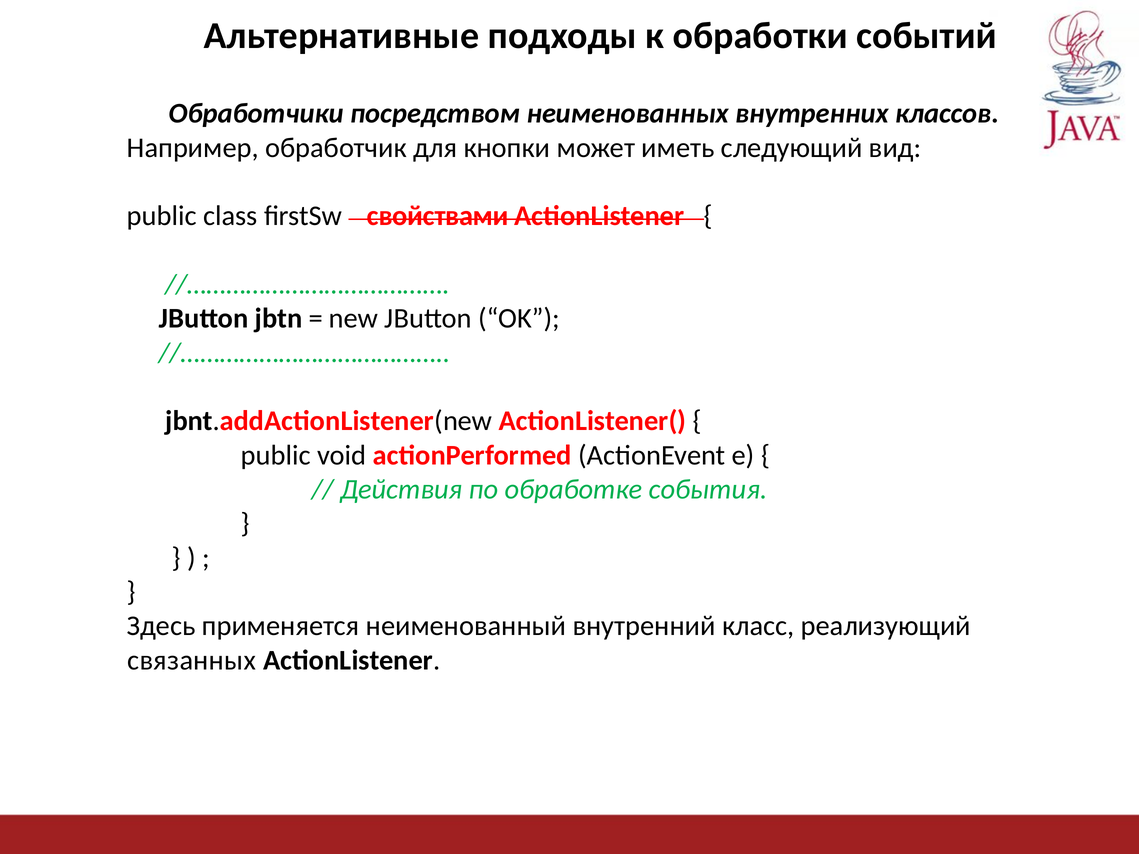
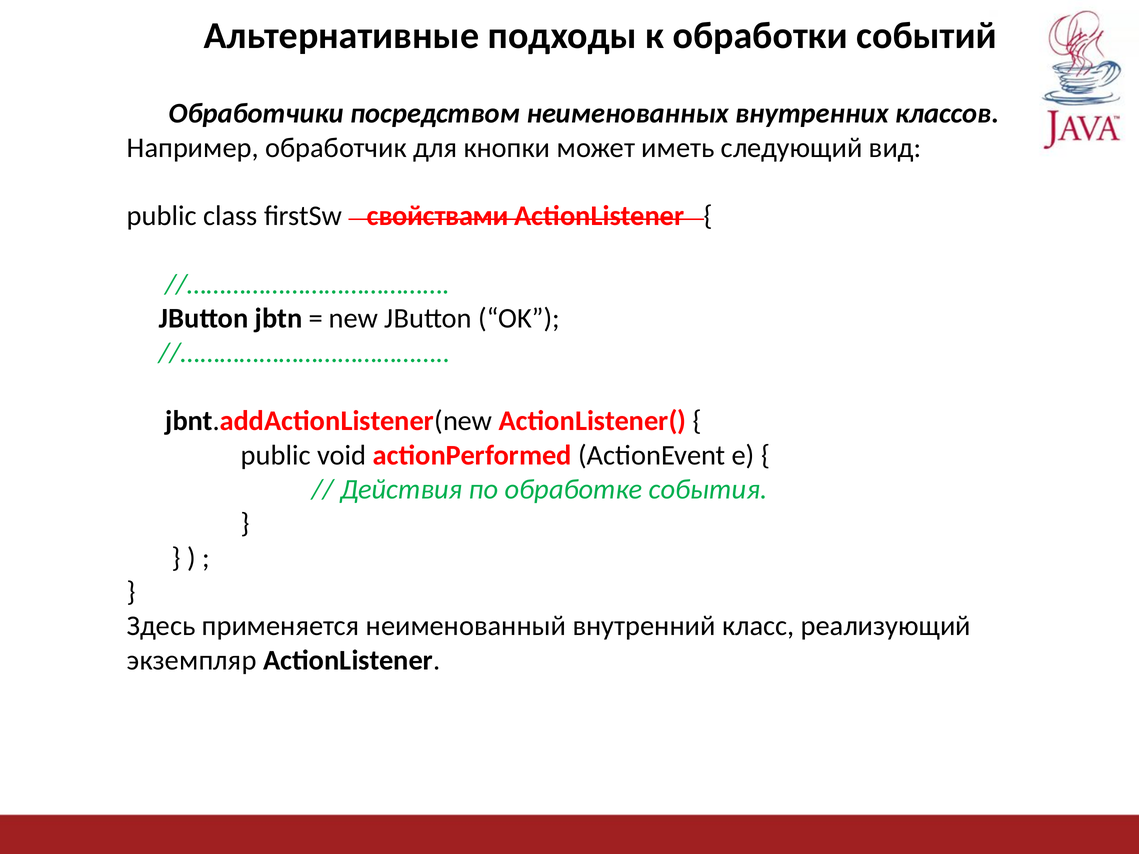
связанных: связанных -> экземпляр (192, 660)
